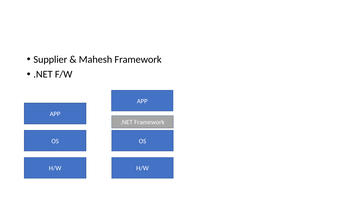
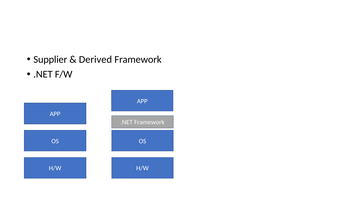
Mahesh: Mahesh -> Derived (95, 60)
